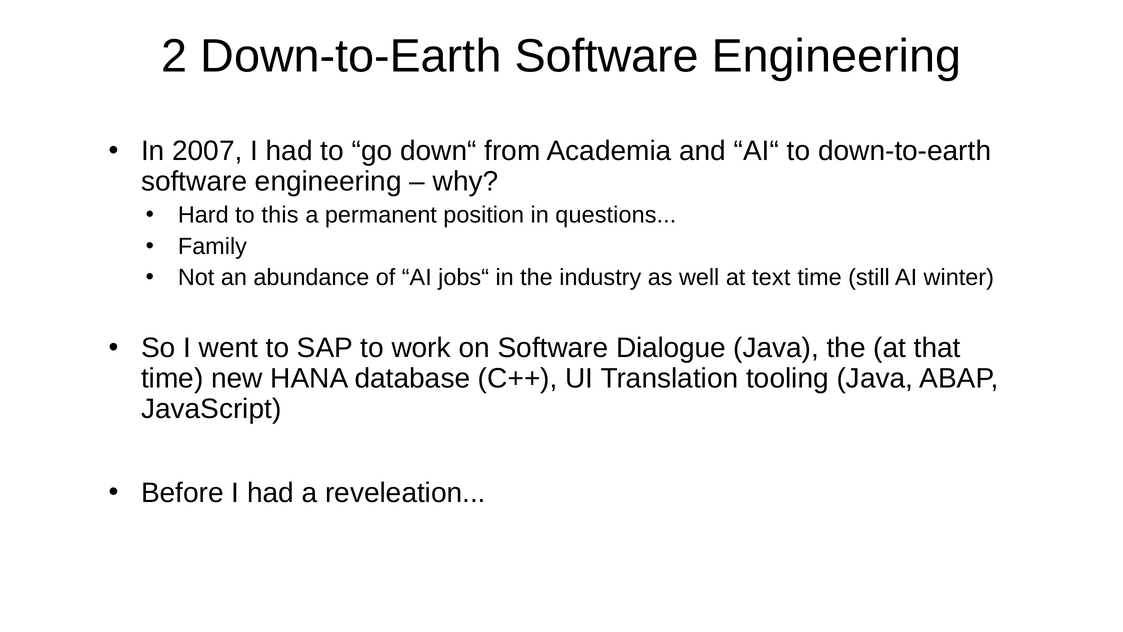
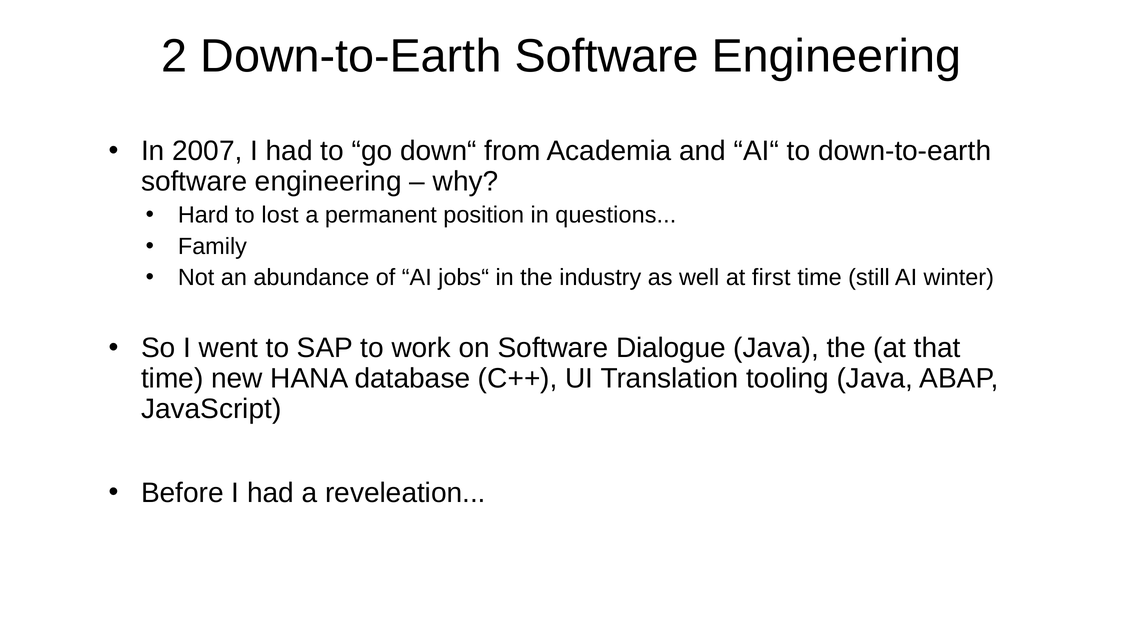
this: this -> lost (280, 215)
text: text -> first (771, 277)
